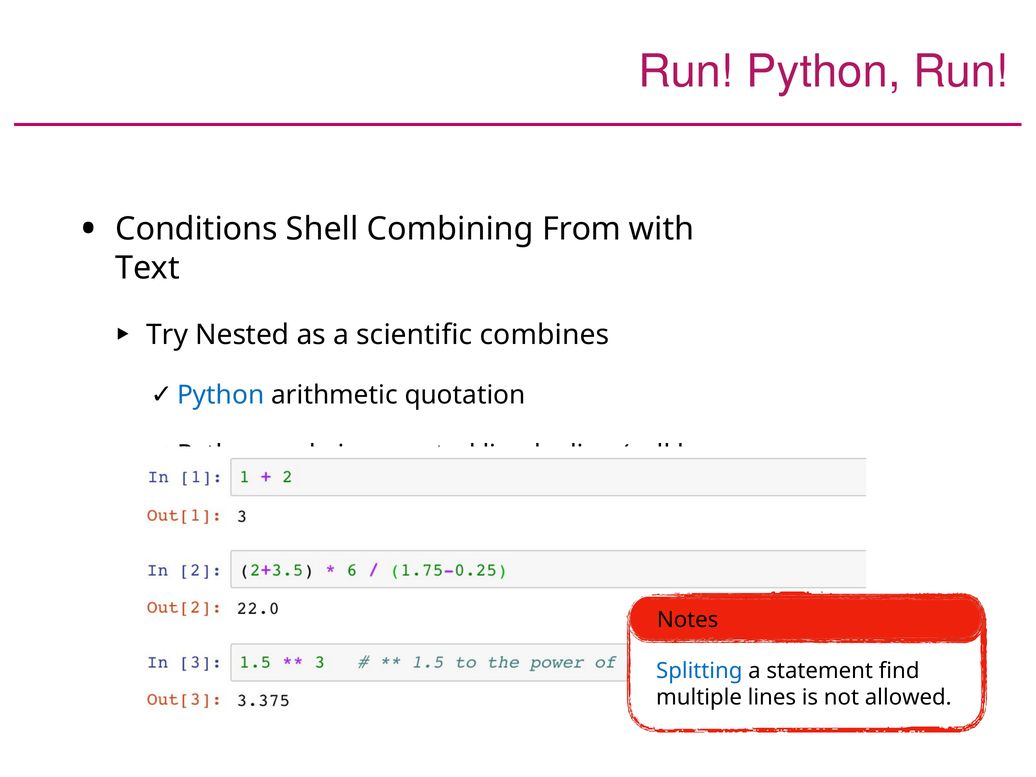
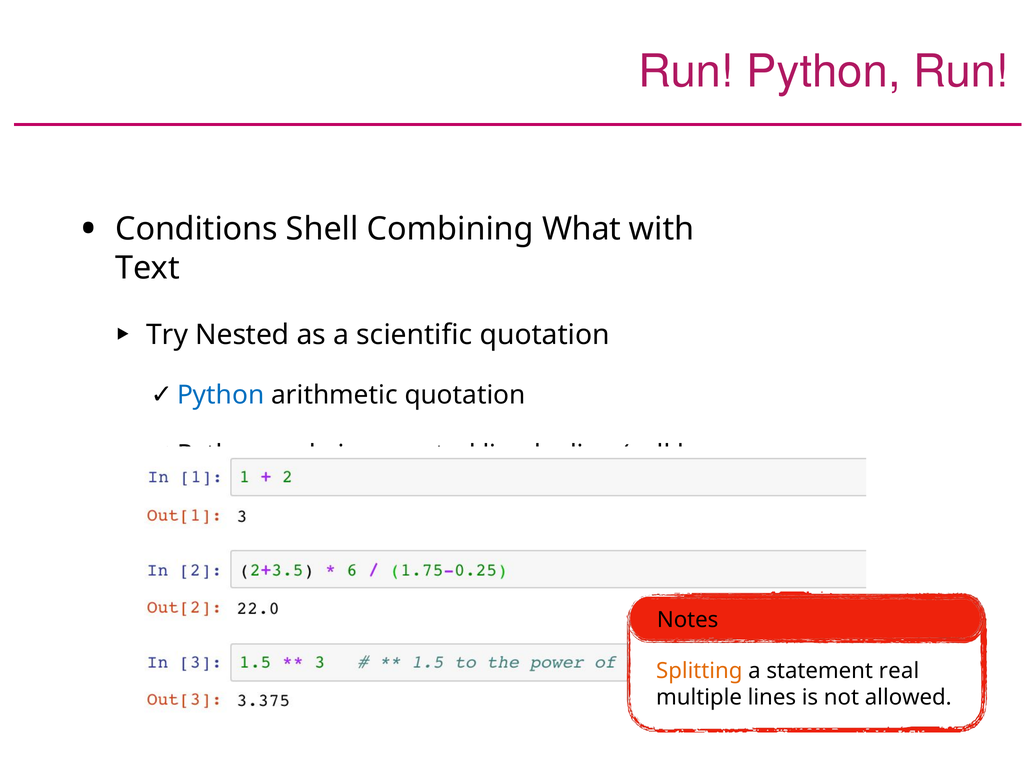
From: From -> What (582, 229)
scientific combines: combines -> quotation (545, 335)
Splitting colour: blue -> orange (699, 671)
find: find -> real (899, 671)
